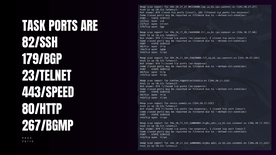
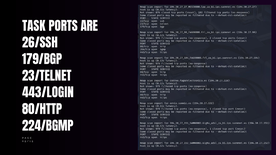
82/SSH: 82/SSH -> 26/SSH (40, 43)
443/SPEED: 443/SPEED -> 443/LOGIN (48, 93)
267/BGMP: 267/BGMP -> 224/BGMP (48, 127)
